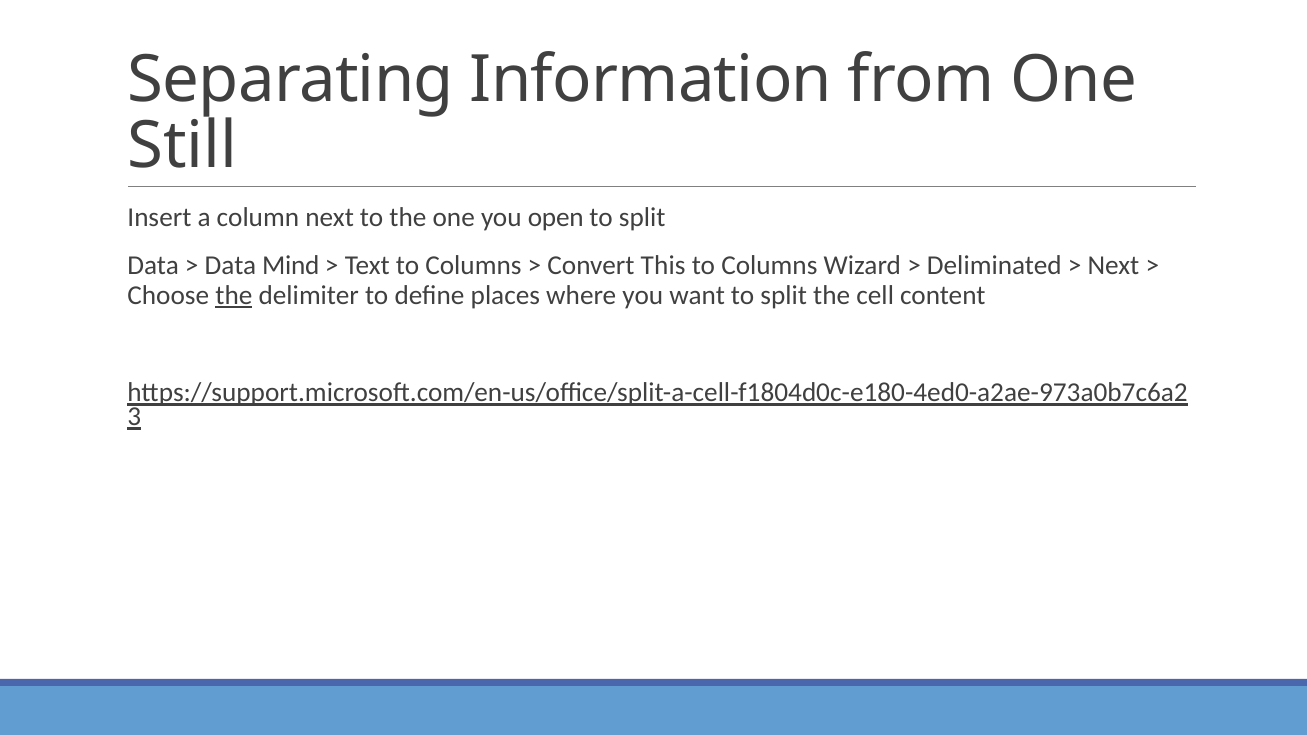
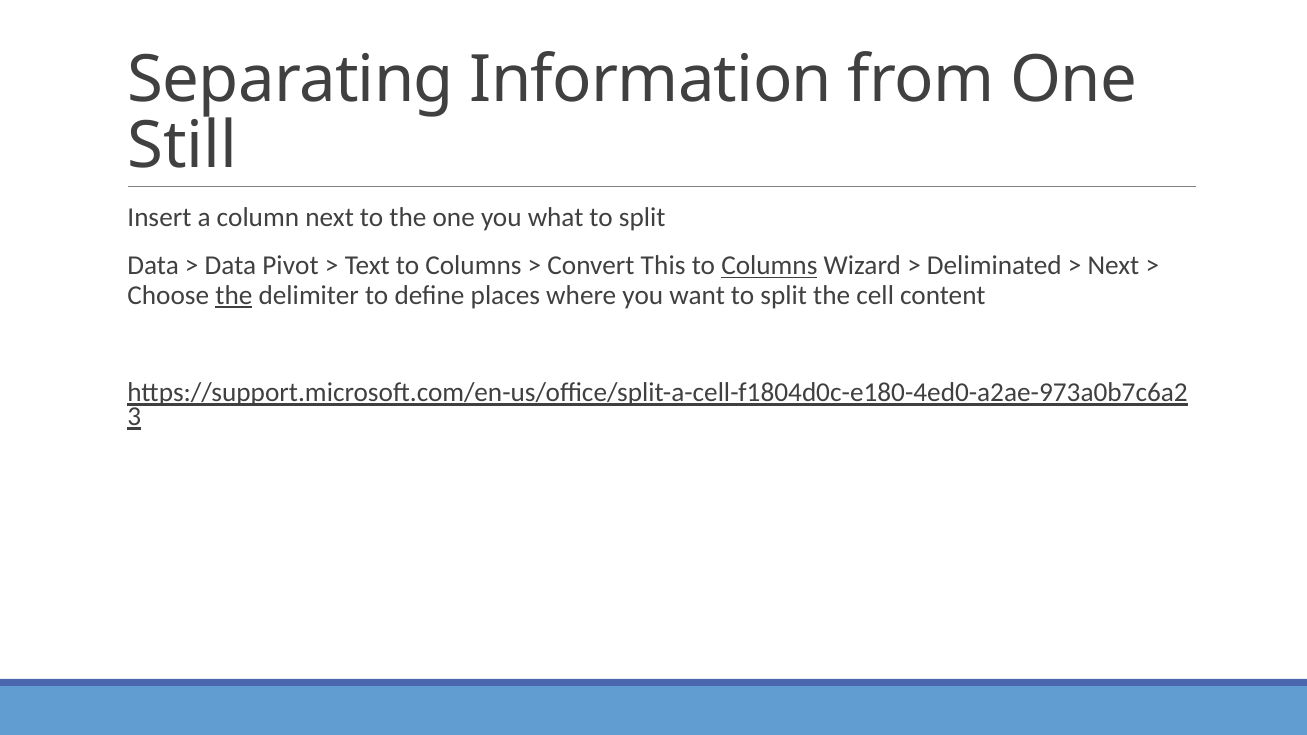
open: open -> what (556, 217)
Mind: Mind -> Pivot (291, 266)
Columns underline: none -> present (769, 266)
